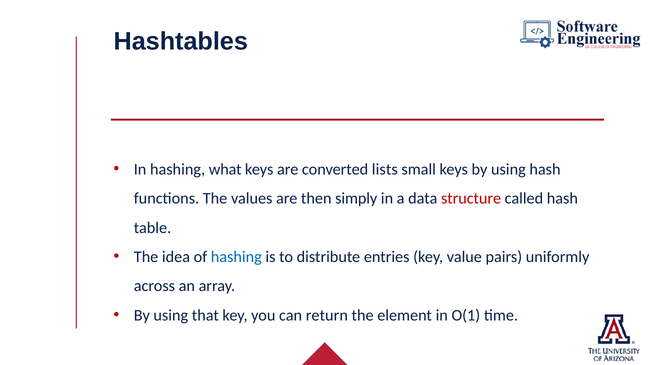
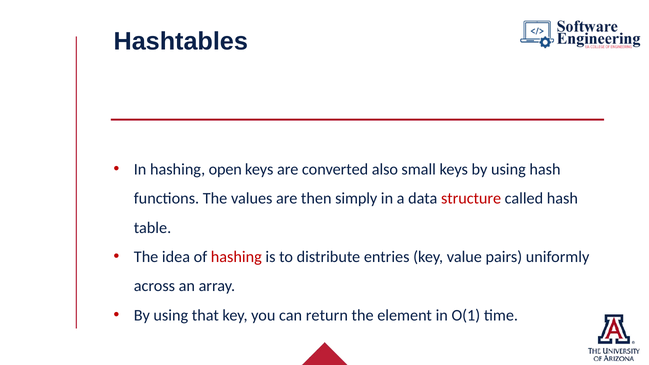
what: what -> open (225, 169)
lists: lists -> also (385, 169)
hashing colour: blue -> red (236, 257)
